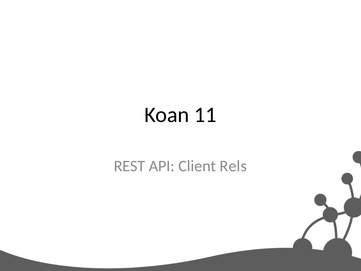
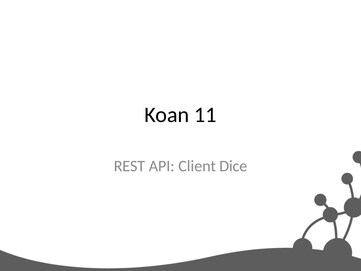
Rels: Rels -> Dice (233, 166)
